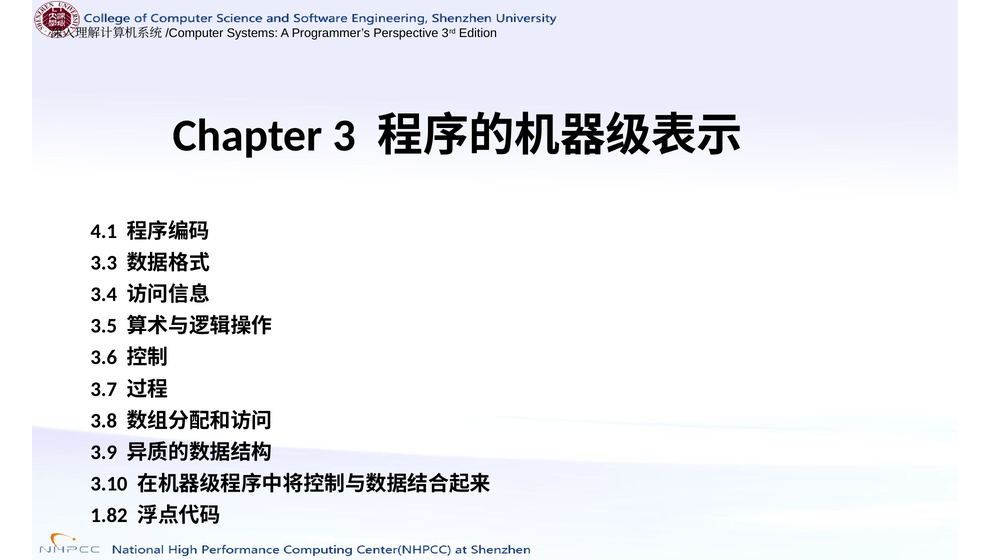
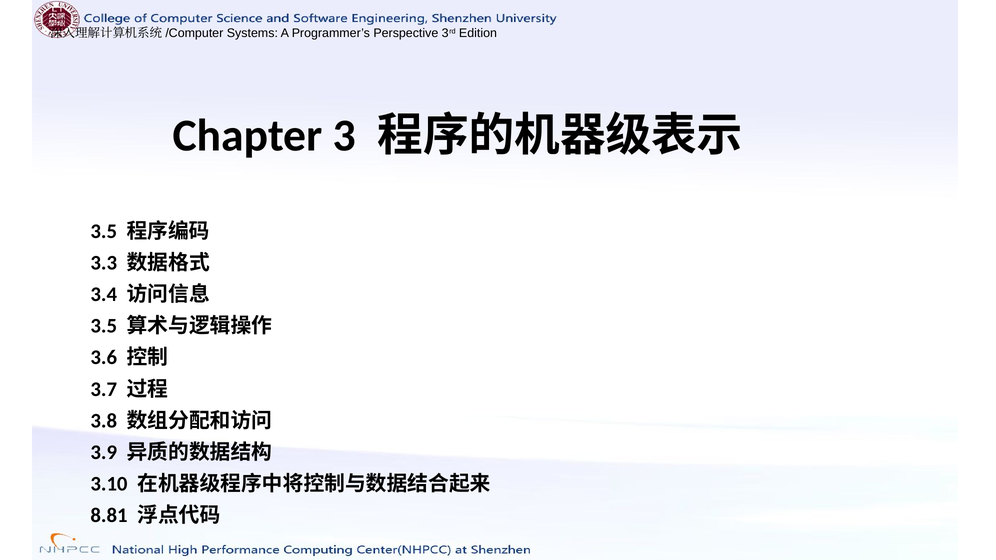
4.1: 4.1 -> 3.5 (104, 232)
1.82: 1.82 -> 8.81 (109, 516)
